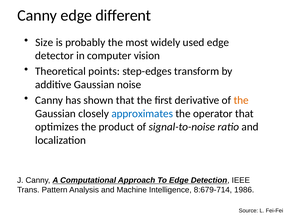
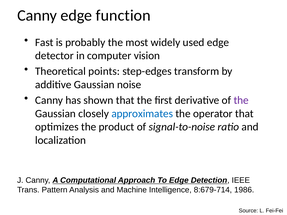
different: different -> function (123, 15)
Size: Size -> Fast (44, 42)
the colour: orange -> purple (241, 100)
